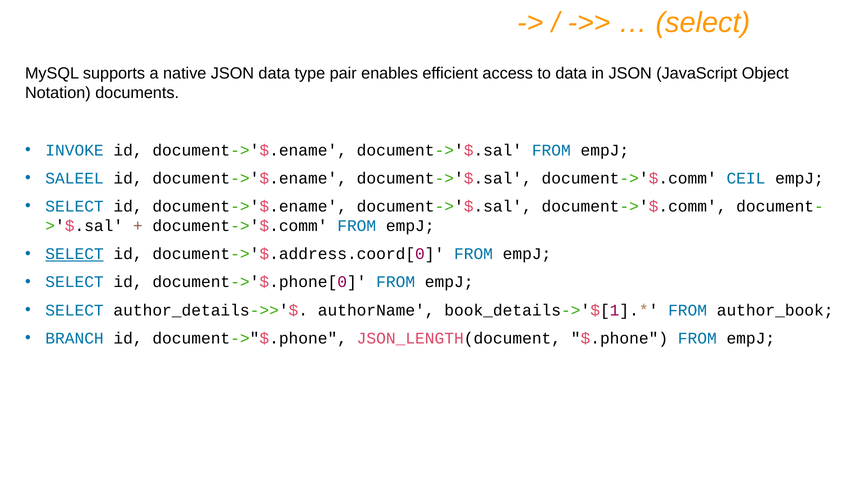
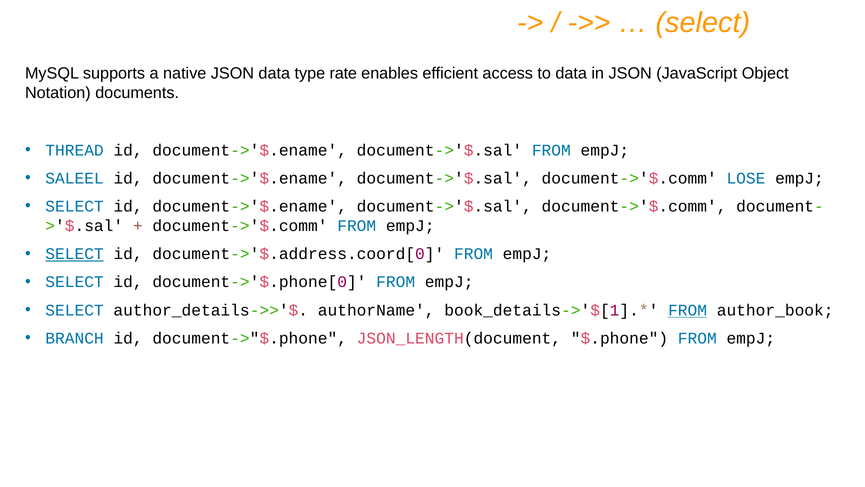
pair: pair -> rate (343, 73)
INVOKE: INVOKE -> THREAD (75, 150)
CEIL: CEIL -> LOSE (746, 178)
FROM underline: none -> present (688, 310)
